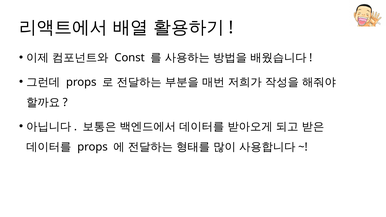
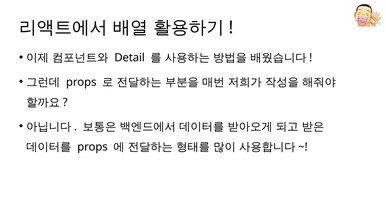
Const: Const -> Detail (130, 58)
